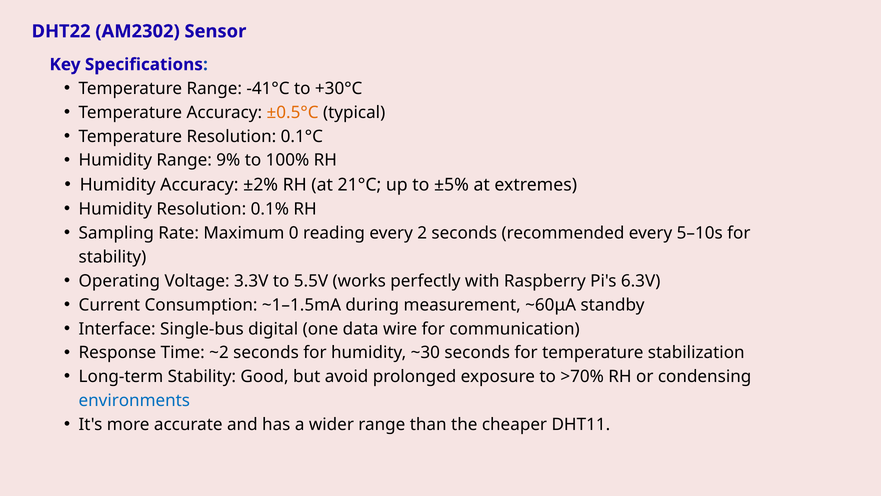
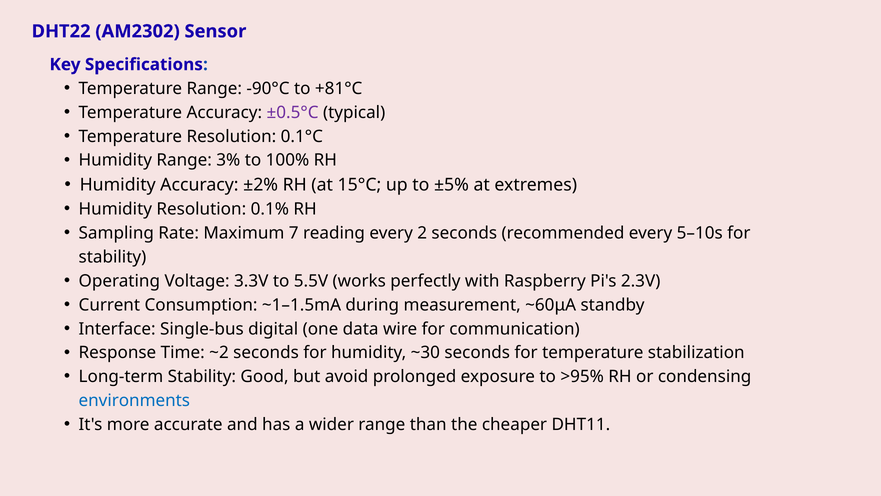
-41°C: -41°C -> -90°C (268, 88)
+30°C: +30°C -> +81°C (339, 88)
±0.5°C colour: orange -> purple (293, 112)
9%: 9% -> 3% (228, 160)
21°C: 21°C -> 15°C (359, 185)
0: 0 -> 7 (294, 233)
6.3V: 6.3V -> 2.3V (641, 281)
>70%: >70% -> >95% (582, 376)
